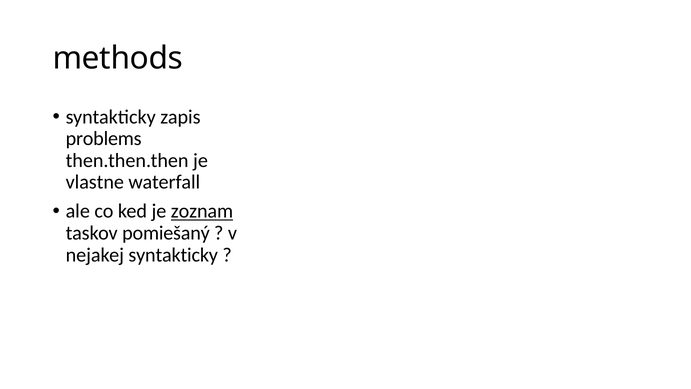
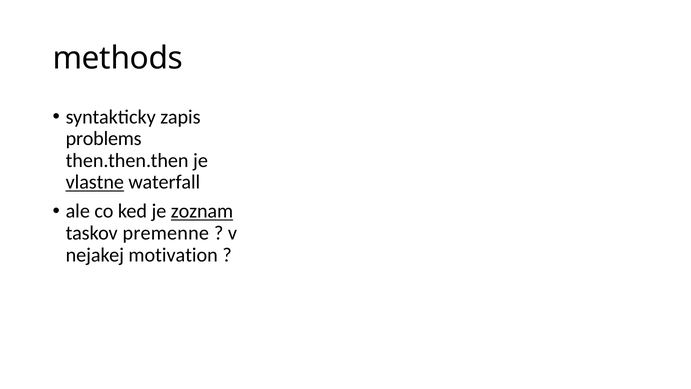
vlastne underline: none -> present (95, 182)
pomiešaný: pomiešaný -> premenne (166, 233)
nejakej syntakticky: syntakticky -> motivation (173, 255)
